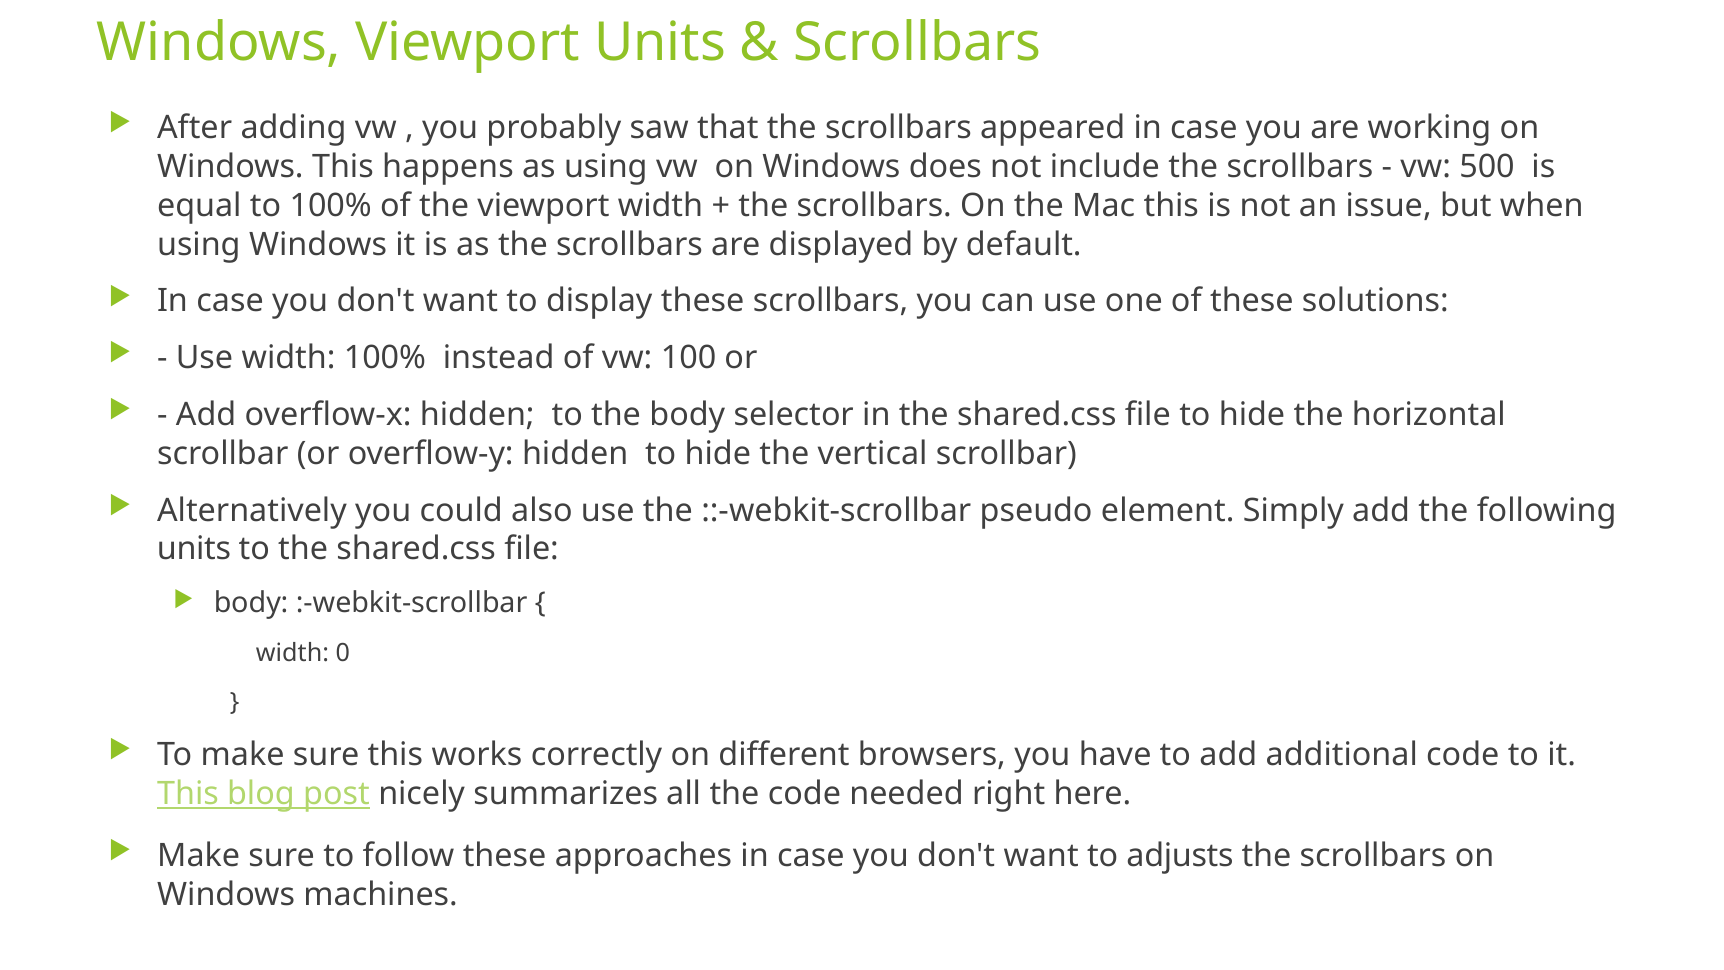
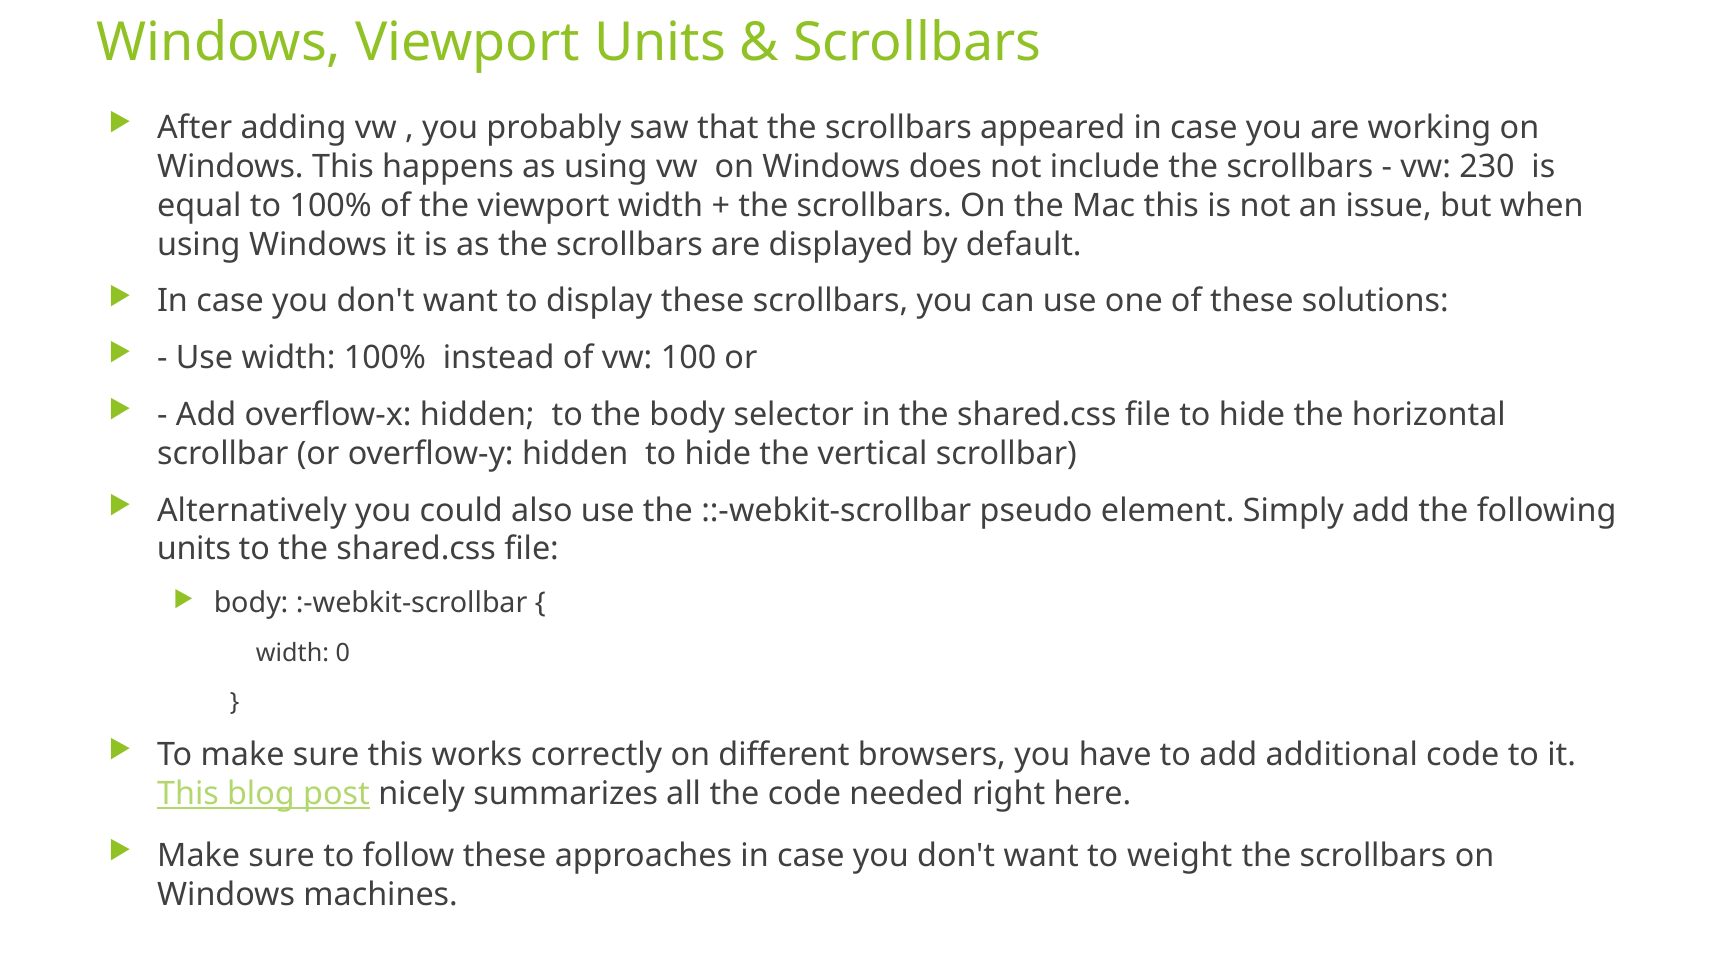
500: 500 -> 230 (1487, 167)
adjusts: adjusts -> weight (1180, 855)
